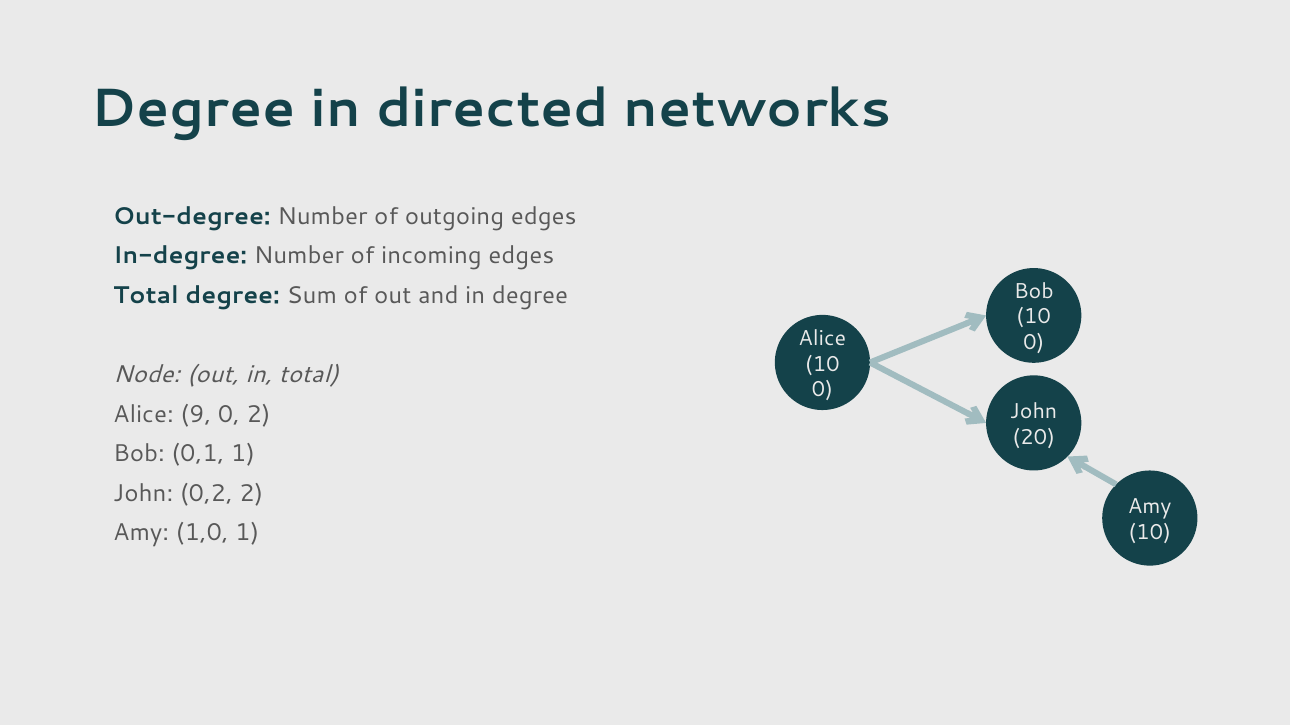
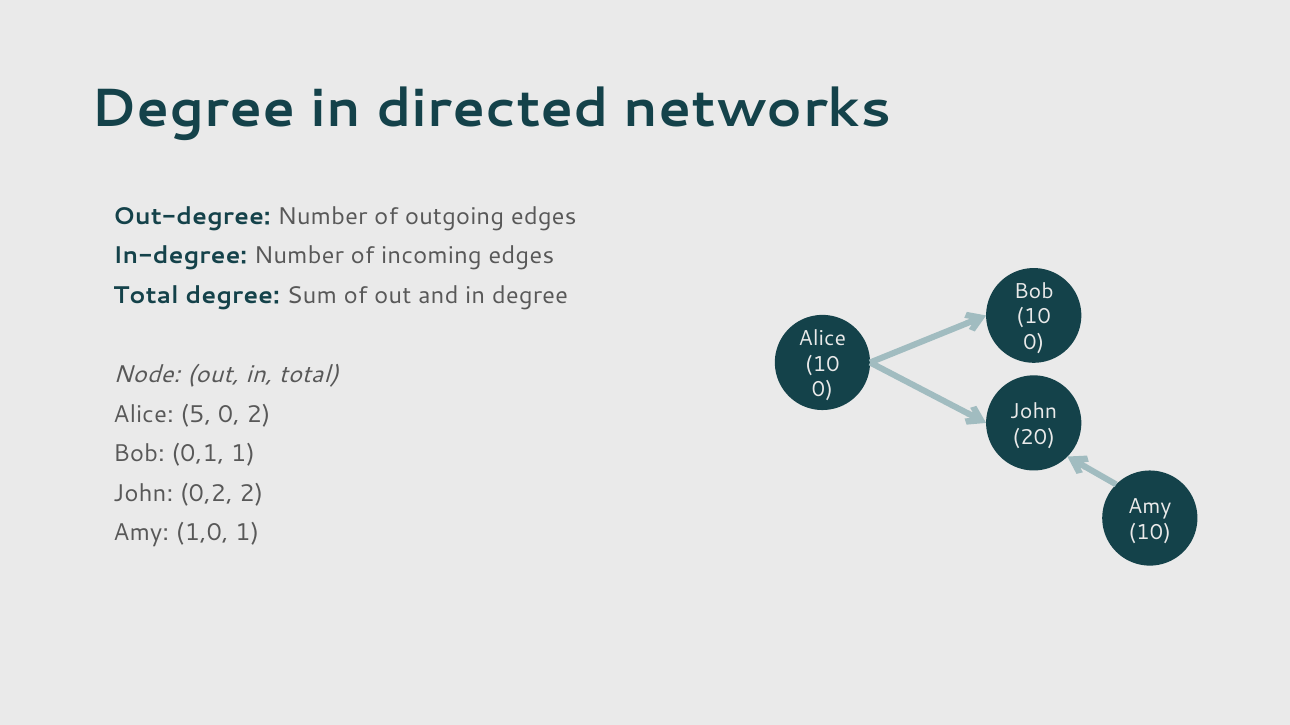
9: 9 -> 5 (196, 414)
